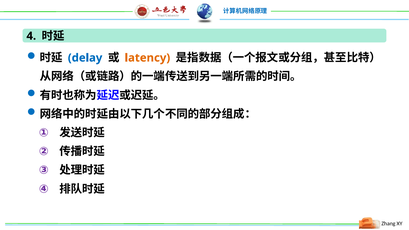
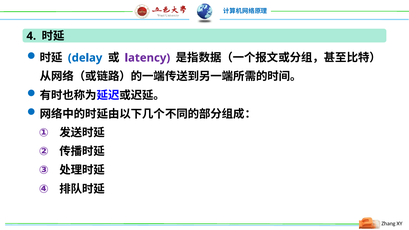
latency colour: orange -> purple (147, 58)
